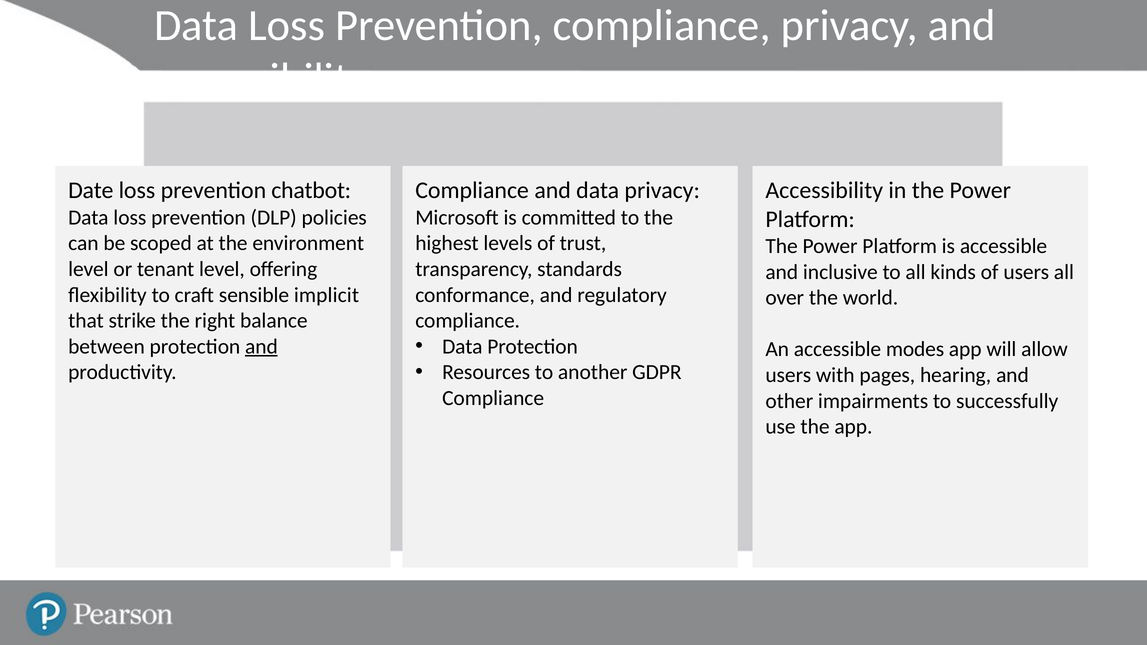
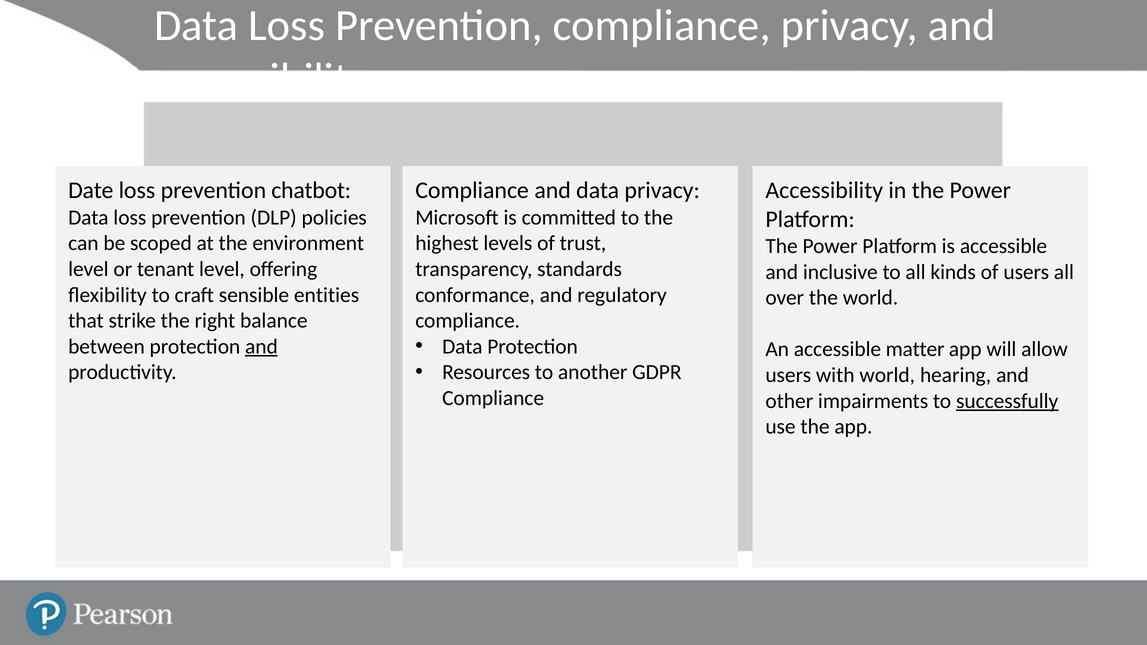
implicit: implicit -> entities (327, 295)
modes: modes -> matter (915, 350)
with pages: pages -> world (887, 375)
successfully underline: none -> present (1007, 401)
